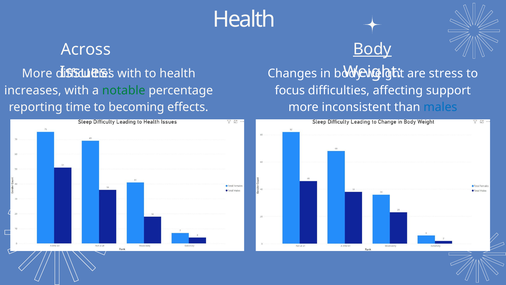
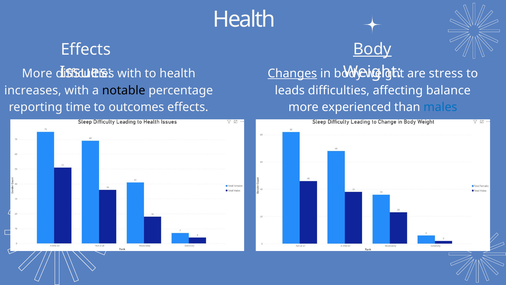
Across: Across -> Effects (86, 49)
Changes underline: none -> present (292, 73)
notable colour: green -> black (124, 90)
focus: focus -> leads (290, 90)
support: support -> balance (448, 90)
becoming: becoming -> outcomes (136, 107)
inconsistent: inconsistent -> experienced (356, 107)
